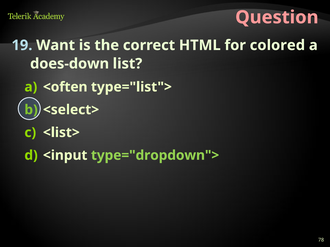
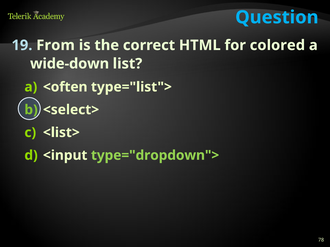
Question colour: pink -> light blue (277, 17)
Want: Want -> From (56, 45)
does-down: does-down -> wide-down (70, 64)
